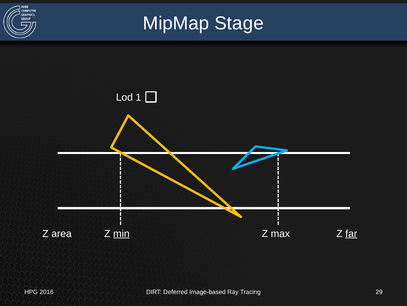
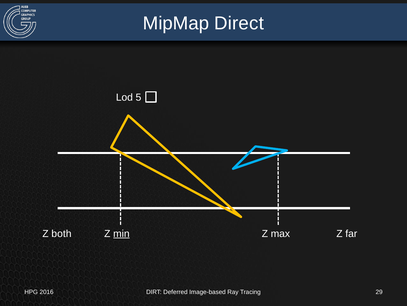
Stage: Stage -> Direct (239, 23)
1: 1 -> 5 (138, 97)
area: area -> both (61, 233)
far underline: present -> none (351, 233)
